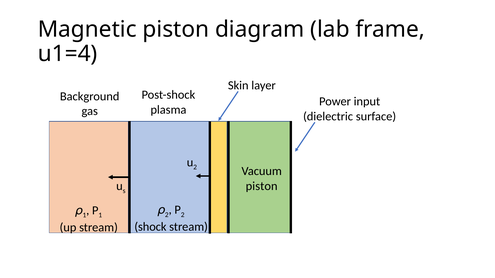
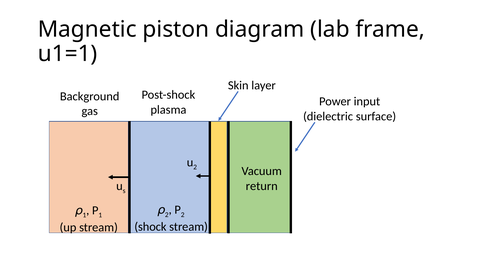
u1=4: u1=4 -> u1=1 (68, 54)
piston: piston -> return (262, 186)
